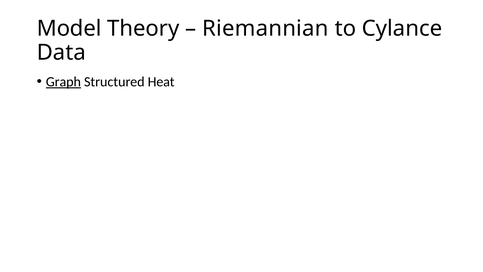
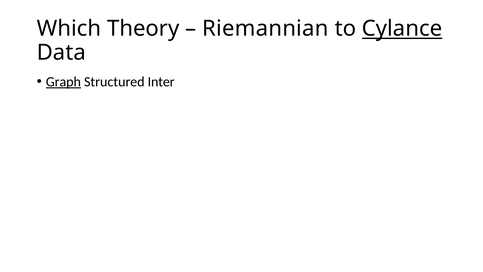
Model: Model -> Which (69, 29)
Cylance underline: none -> present (402, 29)
Heat: Heat -> Inter (161, 82)
